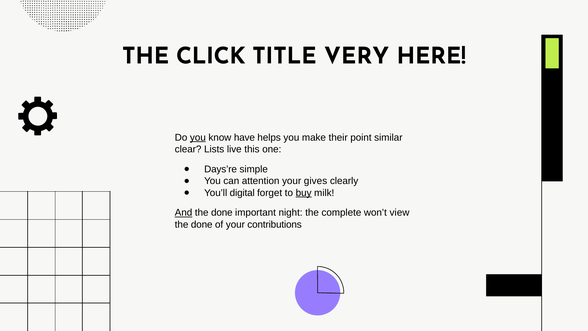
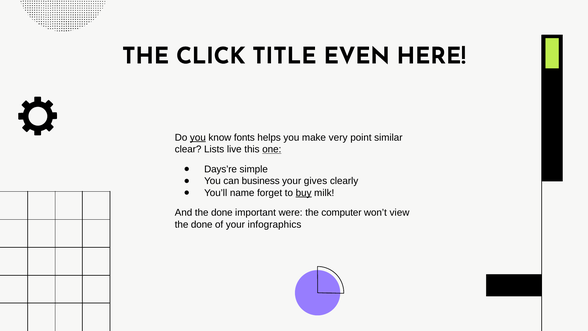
VERY: VERY -> EVEN (357, 56)
have: have -> fonts (244, 137)
their: their -> very (338, 137)
one underline: none -> present (272, 149)
attention: attention -> business (261, 181)
digital: digital -> name (242, 193)
And underline: present -> none (184, 213)
night: night -> were (291, 213)
complete: complete -> computer (341, 213)
contributions: contributions -> infographics (274, 224)
